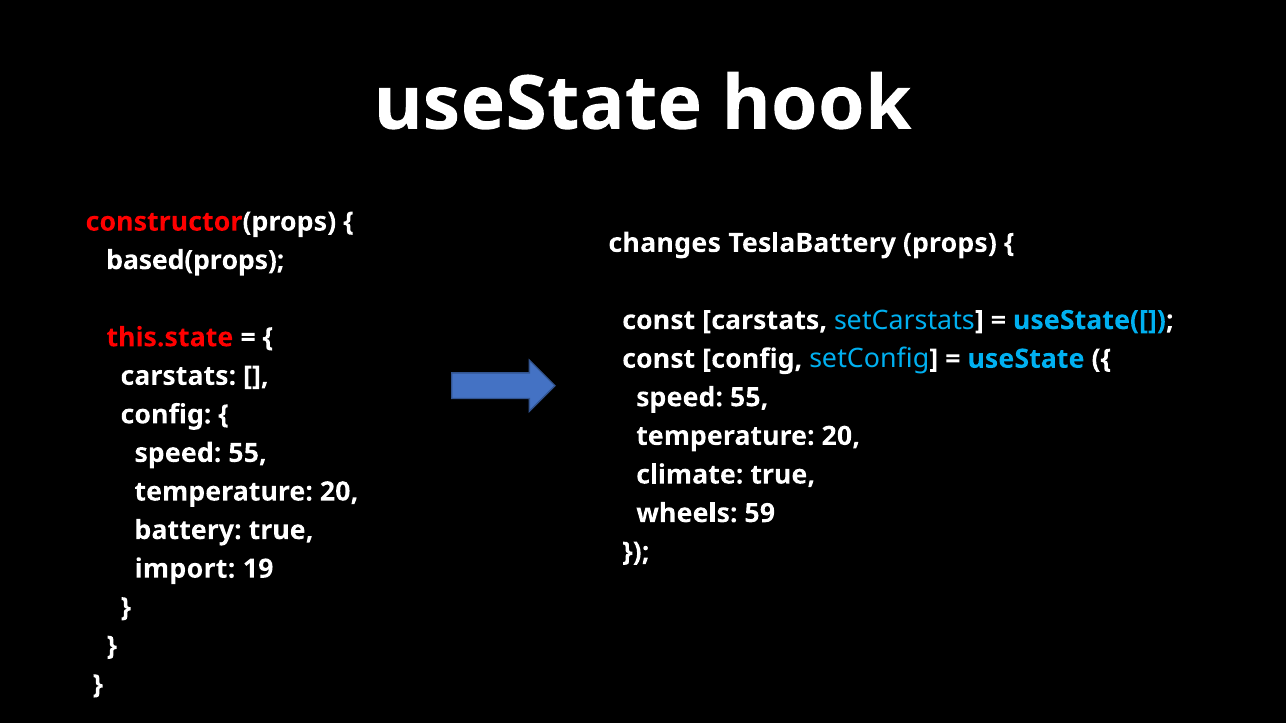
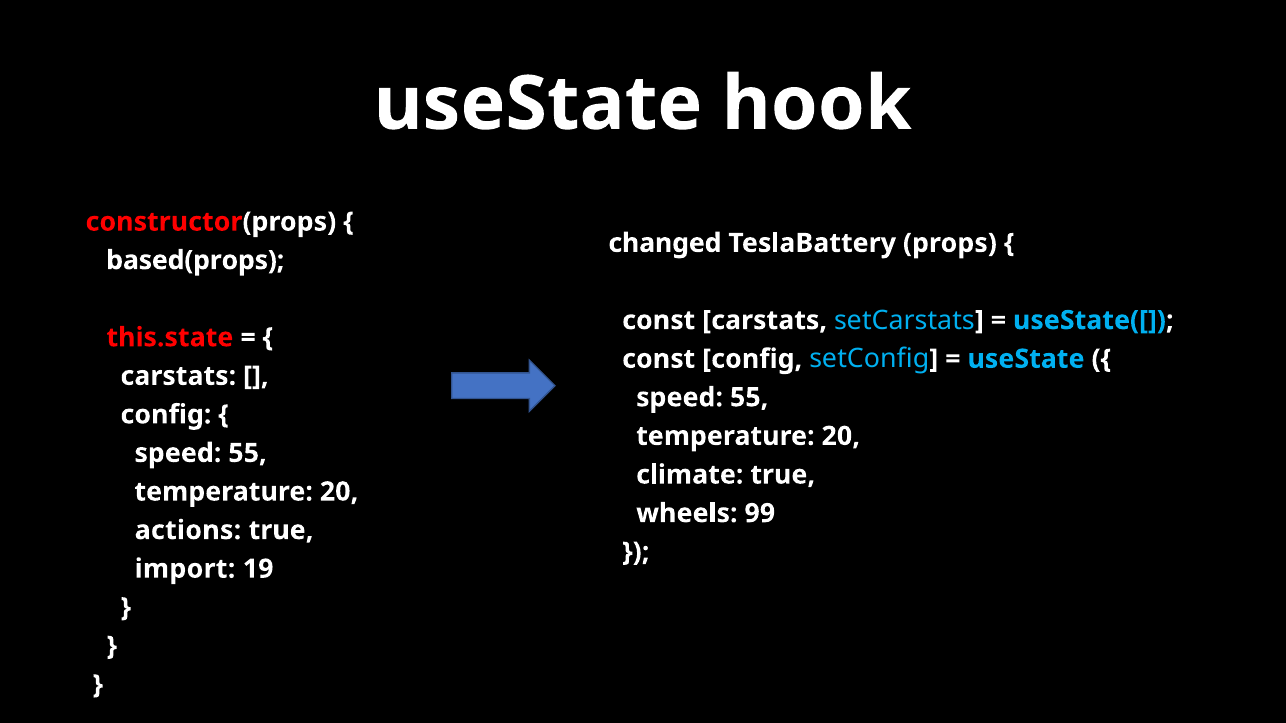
changes: changes -> changed (665, 243)
59: 59 -> 99 (760, 514)
battery: battery -> actions (188, 531)
